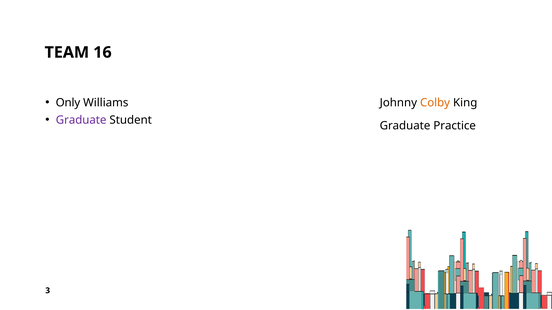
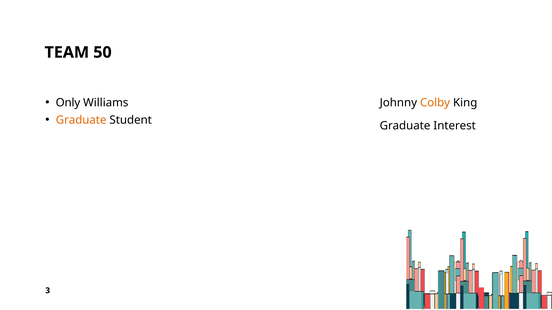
16: 16 -> 50 (102, 52)
Graduate colour: purple -> orange (81, 120)
Practice: Practice -> Interest (455, 126)
